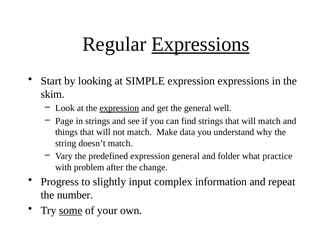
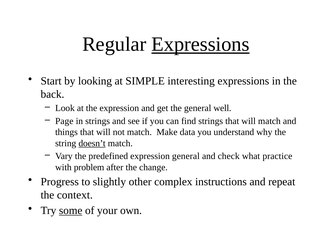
SIMPLE expression: expression -> interesting (191, 81)
skim: skim -> back (52, 94)
expression underline: present -> none (119, 108)
doesn’t underline: none -> present (92, 143)
folder: folder -> check (229, 156)
input: input -> other (140, 182)
information: information -> instructions (221, 182)
number: number -> context (75, 195)
